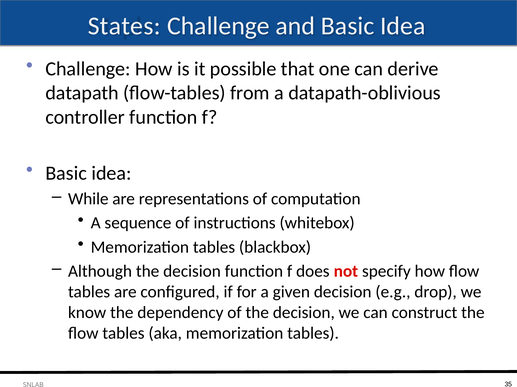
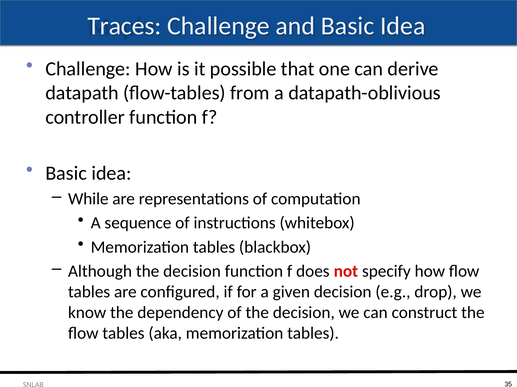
States: States -> Traces (124, 26)
